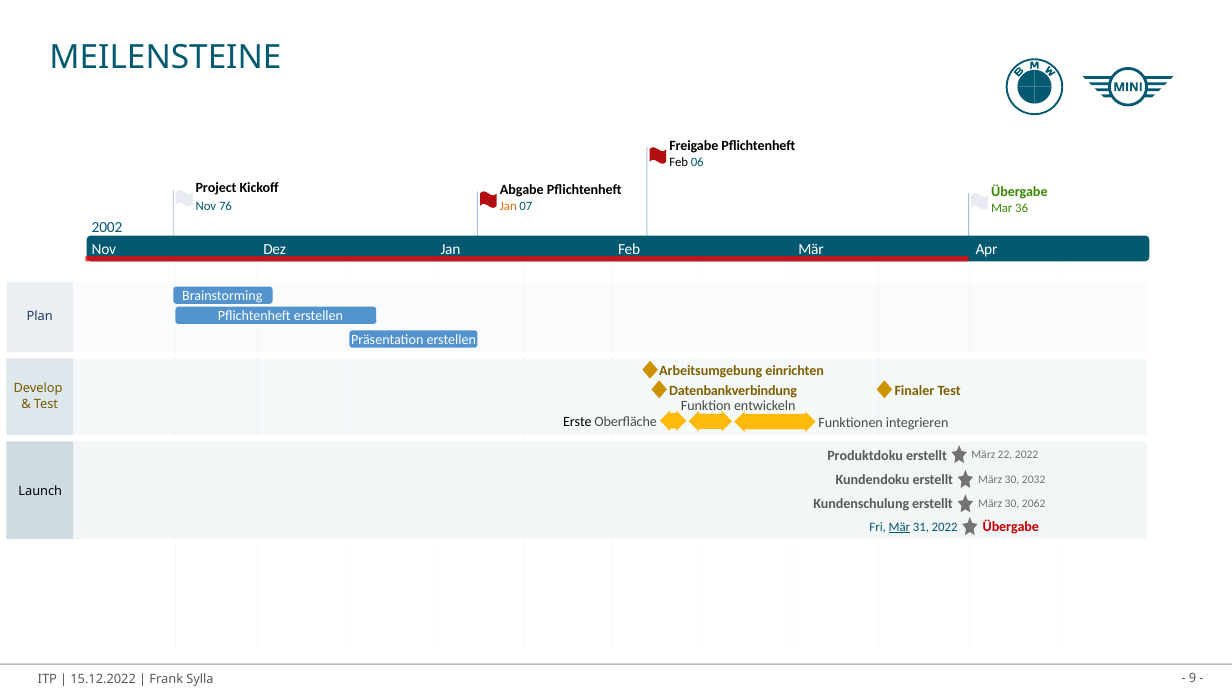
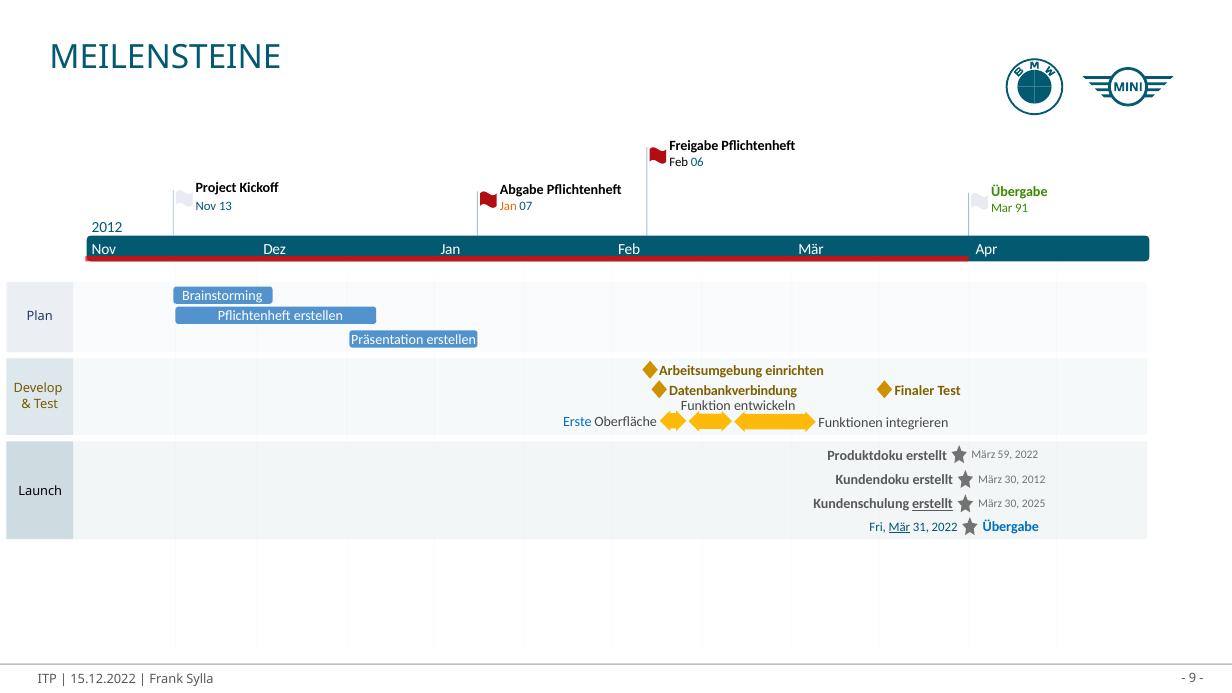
76: 76 -> 13 (225, 206)
36: 36 -> 91 (1022, 208)
2002: 2002 -> 2012 (107, 227)
Erste colour: black -> blue (577, 422)
22: 22 -> 59 (1005, 454)
30 2032: 2032 -> 2012 (1034, 480)
erstellt underline: none -> present (932, 504)
2062: 2062 -> 2025 (1034, 504)
Übergabe colour: red -> blue (1011, 527)
